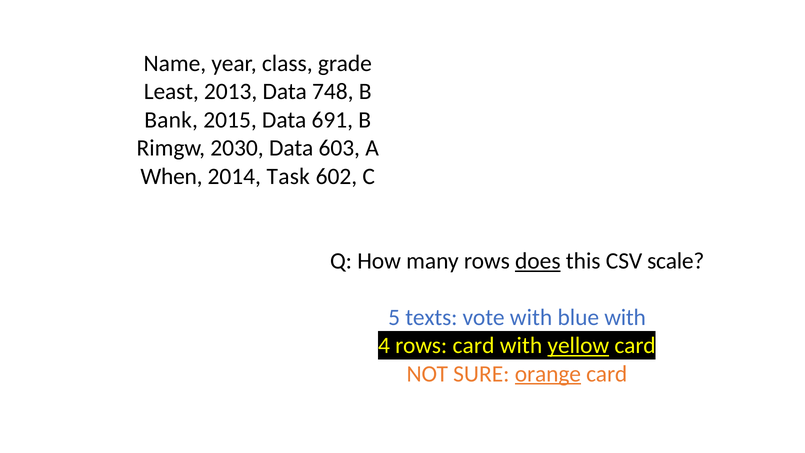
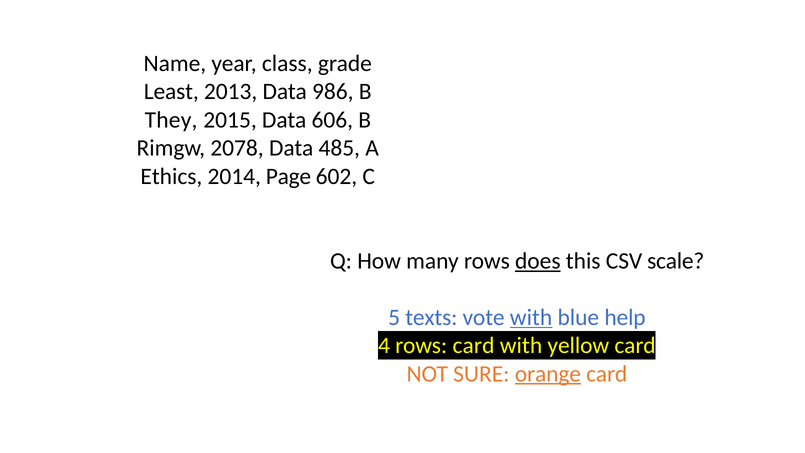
748: 748 -> 986 (333, 92)
Bank: Bank -> They (171, 120)
691: 691 -> 606 (332, 120)
2030: 2030 -> 2078 (237, 148)
603: 603 -> 485 (339, 148)
When: When -> Ethics (171, 176)
Task: Task -> Page (288, 176)
with underline: none -> present (531, 317)
blue with: with -> help (625, 317)
yellow underline: present -> none (578, 345)
